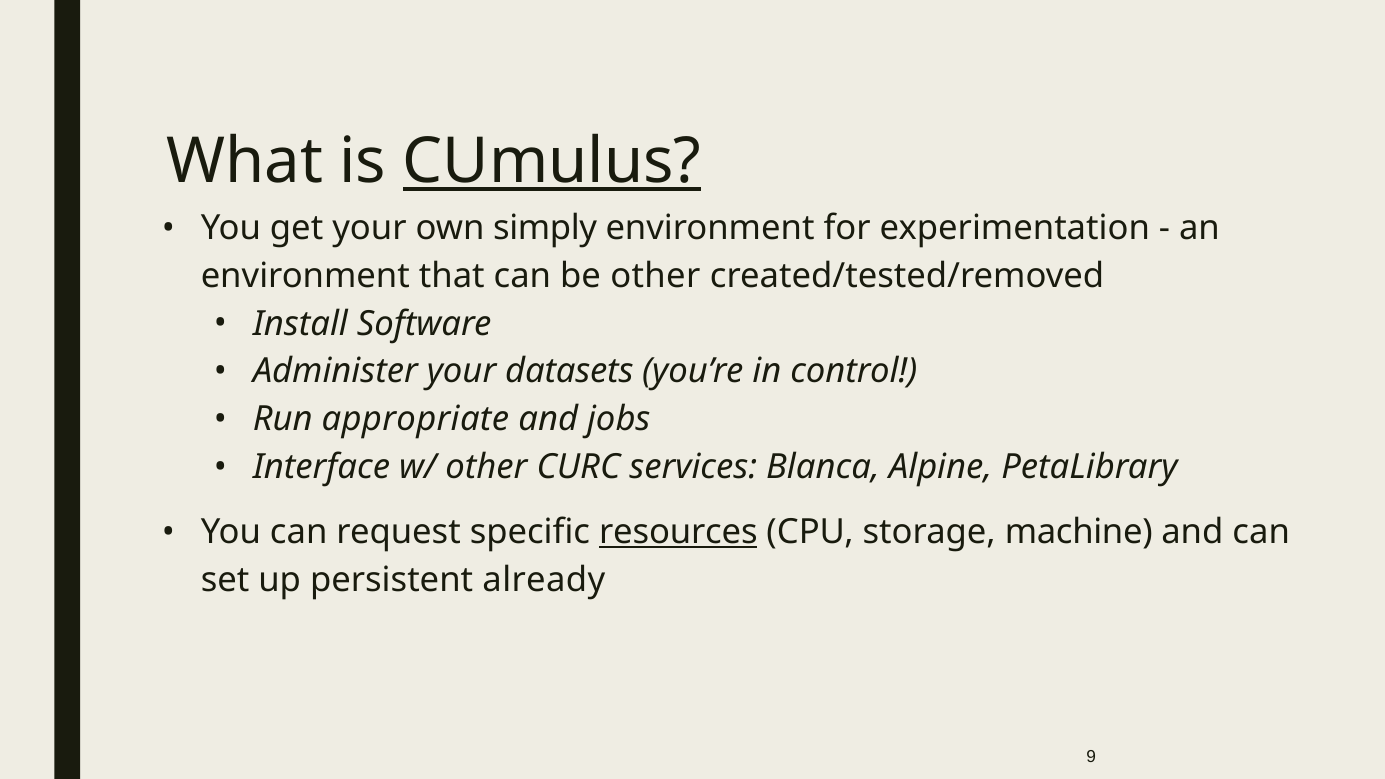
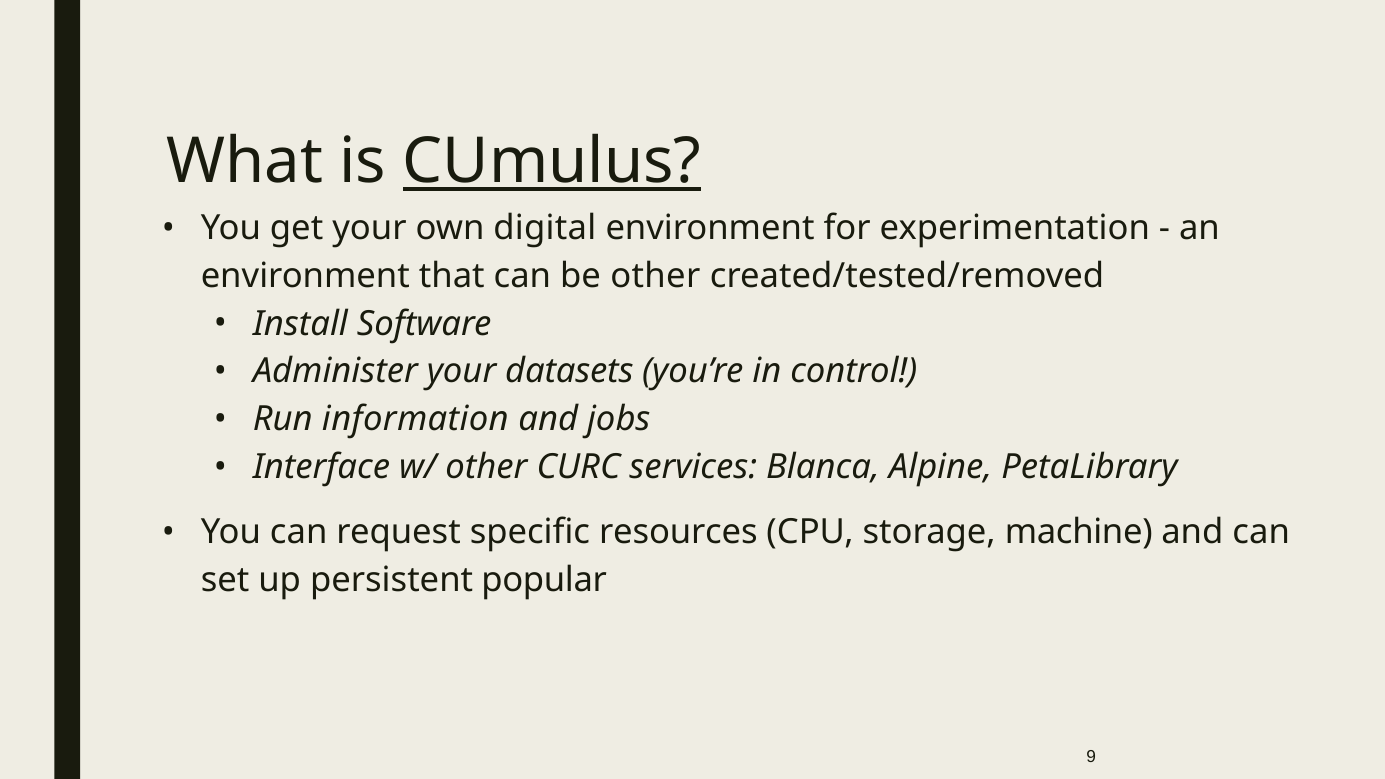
simply: simply -> digital (545, 228)
appropriate: appropriate -> information (415, 419)
resources underline: present -> none (678, 532)
already: already -> popular (544, 580)
